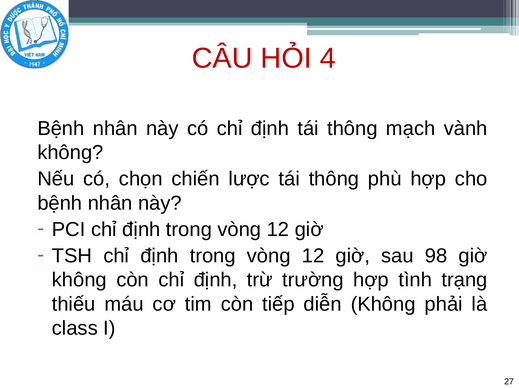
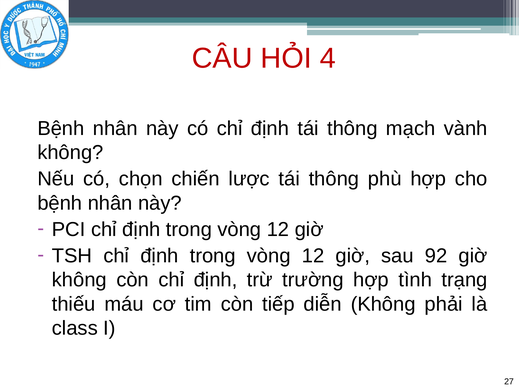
98: 98 -> 92 (436, 256)
